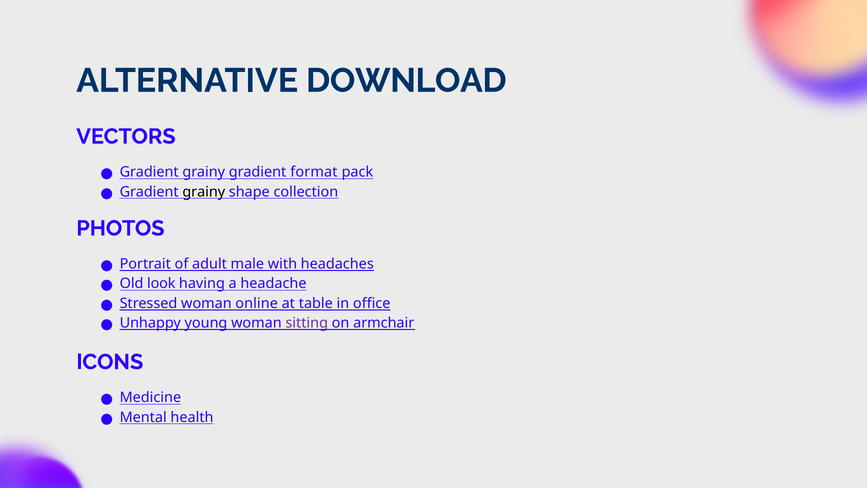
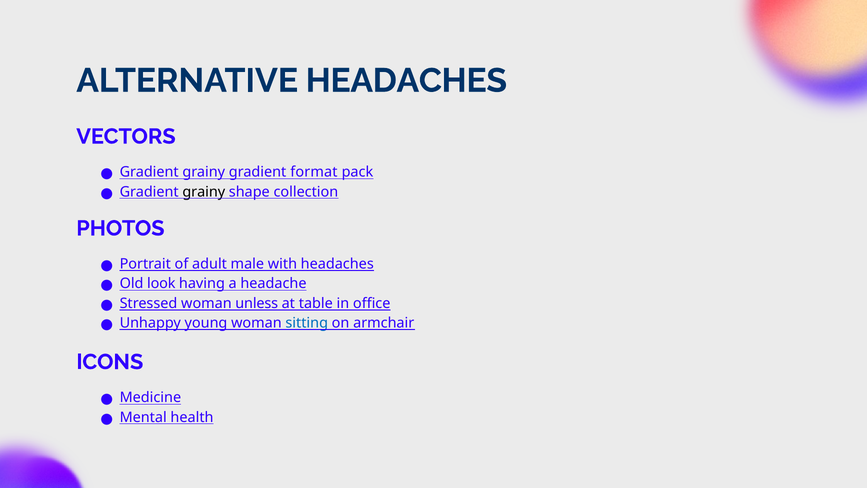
ALTERNATIVE DOWNLOAD: DOWNLOAD -> HEADACHES (406, 81)
online: online -> unless (257, 303)
sitting colour: purple -> blue (307, 323)
